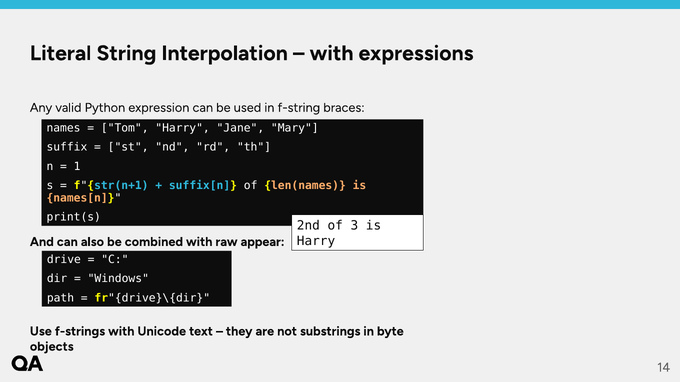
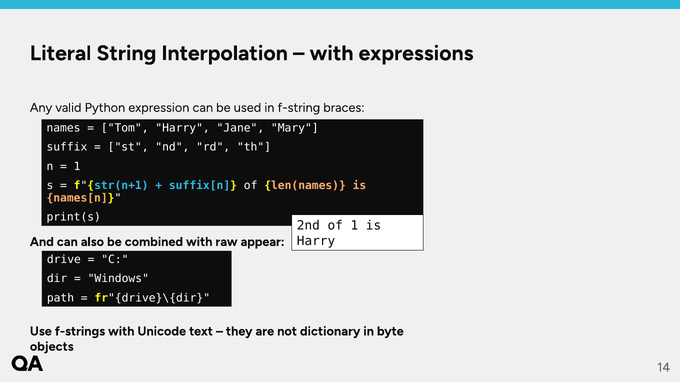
of 3: 3 -> 1 (354, 226)
substrings: substrings -> dictionary (330, 332)
